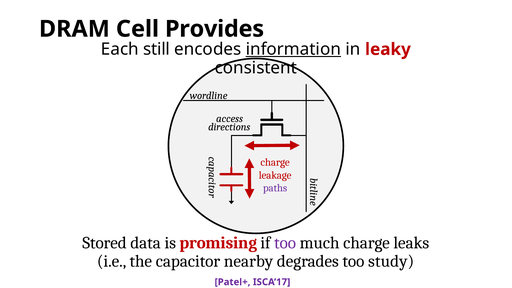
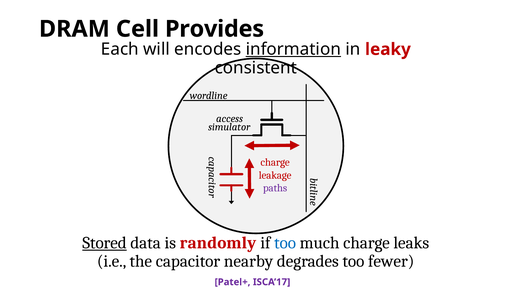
still: still -> will (157, 49)
directions: directions -> simulator (229, 127)
Stored underline: none -> present (105, 243)
promising: promising -> randomly (218, 243)
too colour: purple -> blue (285, 243)
study: study -> fewer (391, 261)
